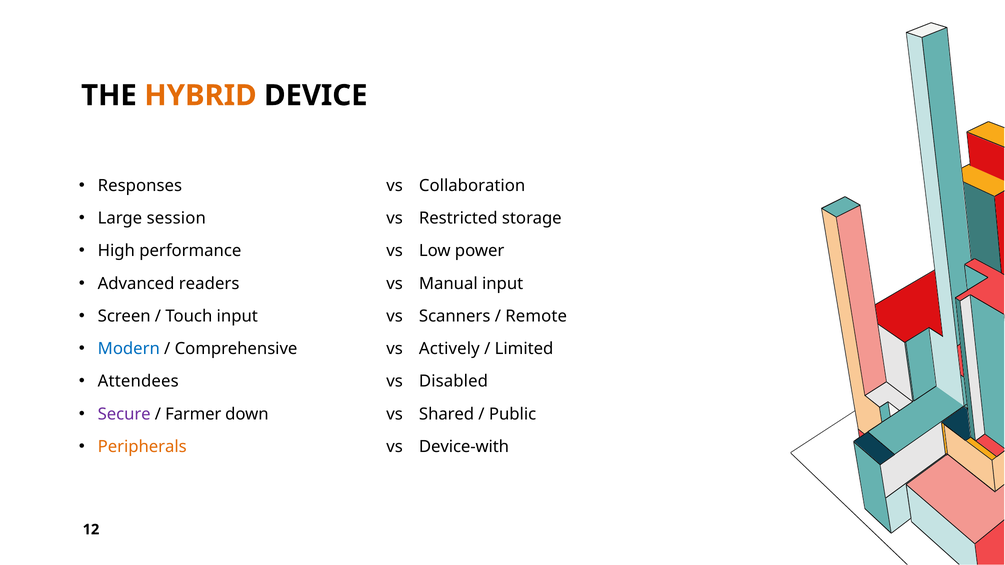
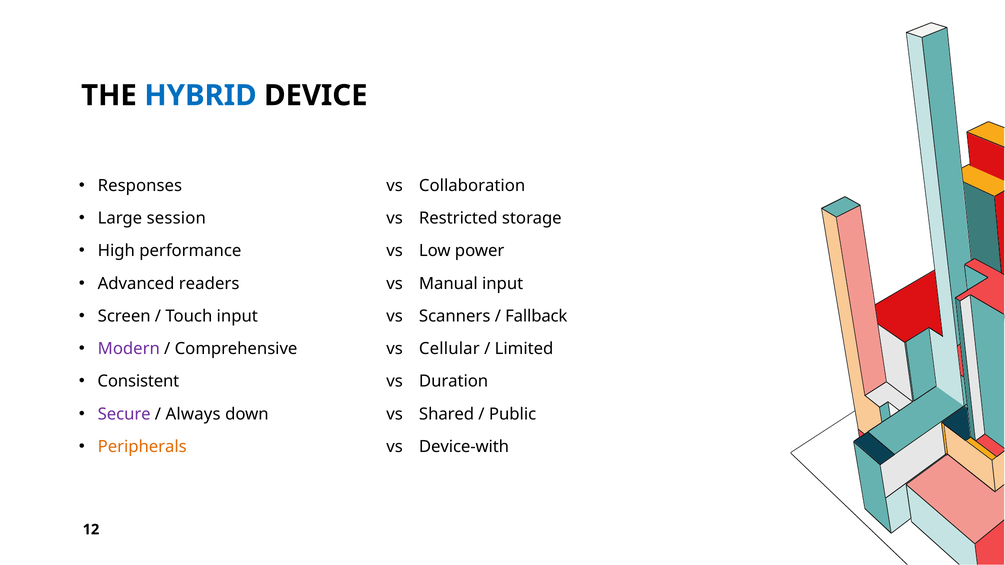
HYBRID colour: orange -> blue (200, 96)
Remote: Remote -> Fallback (536, 316)
Modern colour: blue -> purple (129, 349)
Actively: Actively -> Cellular (449, 349)
Attendees: Attendees -> Consistent (138, 382)
Disabled: Disabled -> Duration (454, 382)
Farmer: Farmer -> Always (193, 414)
